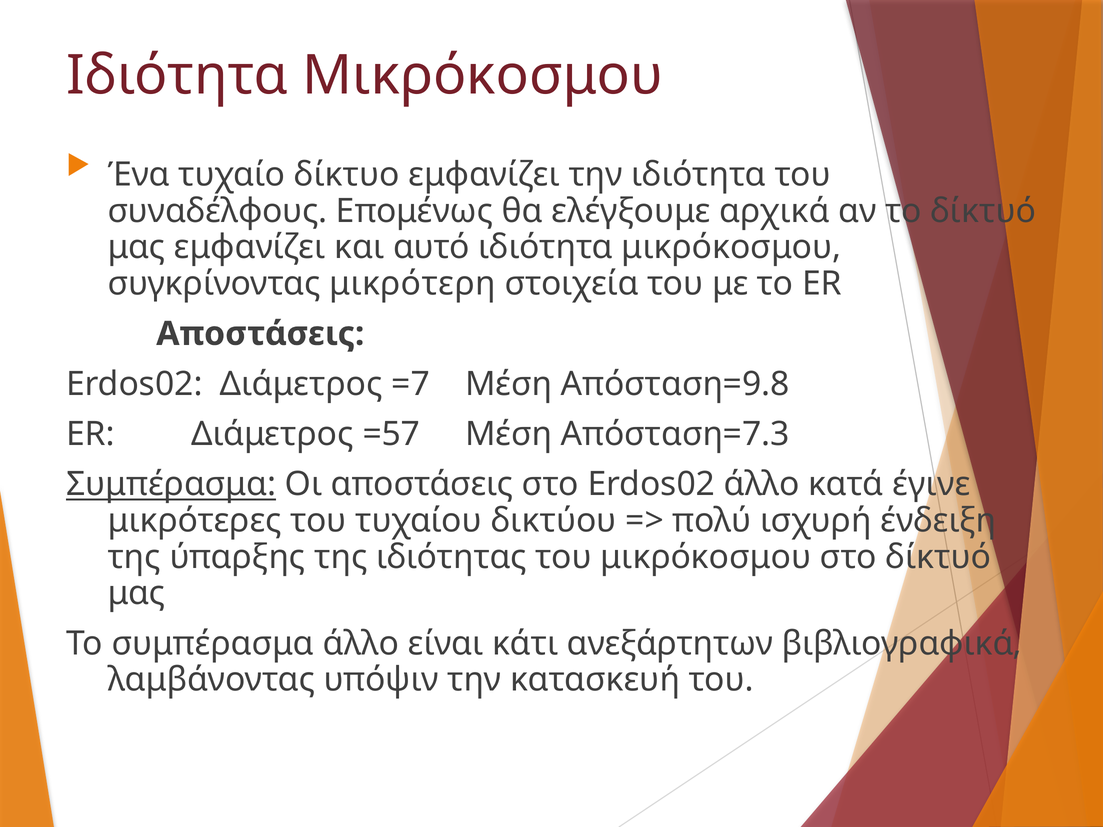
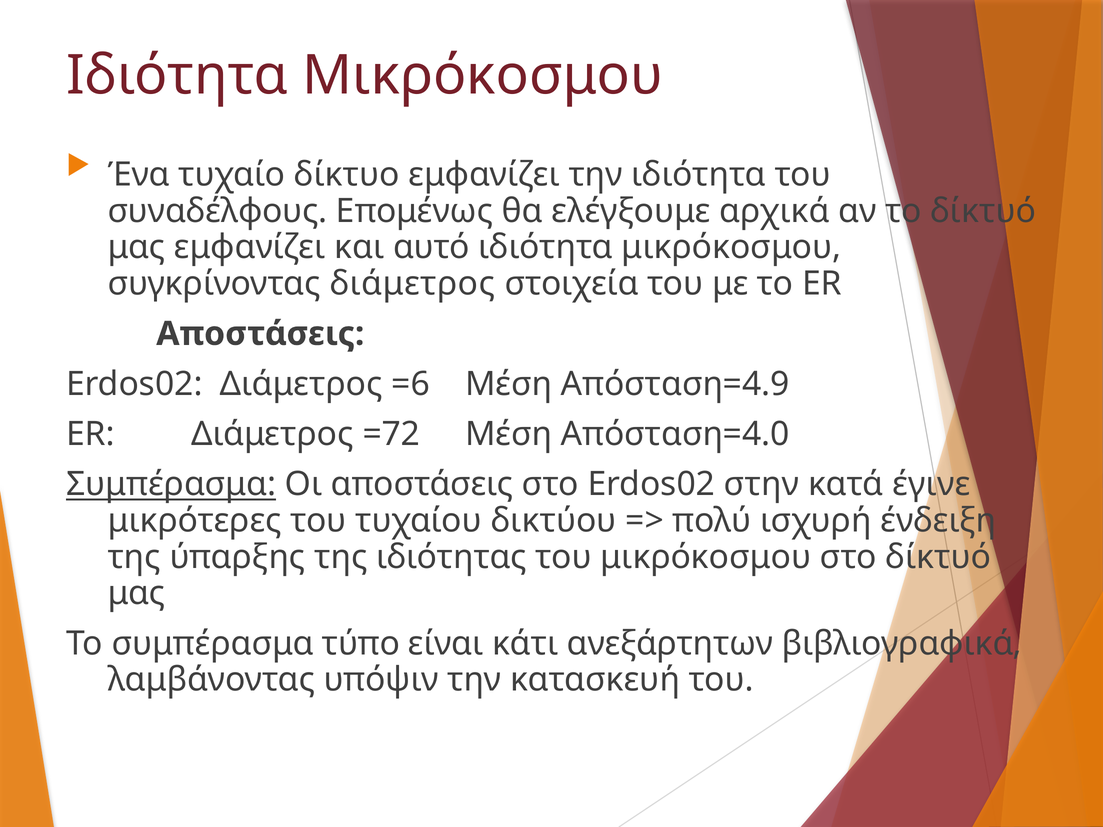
συγκρίνοντας μικρότερη: μικρότερη -> διάμετρος (412, 284)
=7: =7 -> =6 (411, 384)
Απόσταση=9.8: Απόσταση=9.8 -> Απόσταση=4.9 (675, 384)
=57: =57 -> =72 (391, 434)
Απόσταση=7.3: Απόσταση=7.3 -> Απόσταση=4.0 (675, 434)
Erdos02 άλλο: άλλο -> στην (762, 484)
συμπέρασμα άλλο: άλλο -> τύπο (361, 644)
